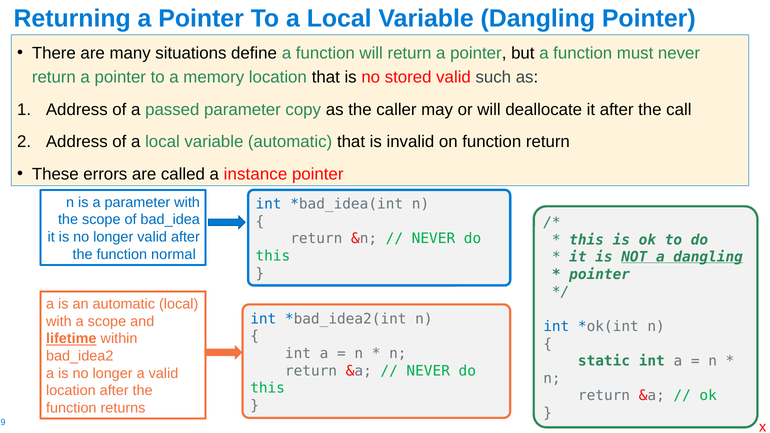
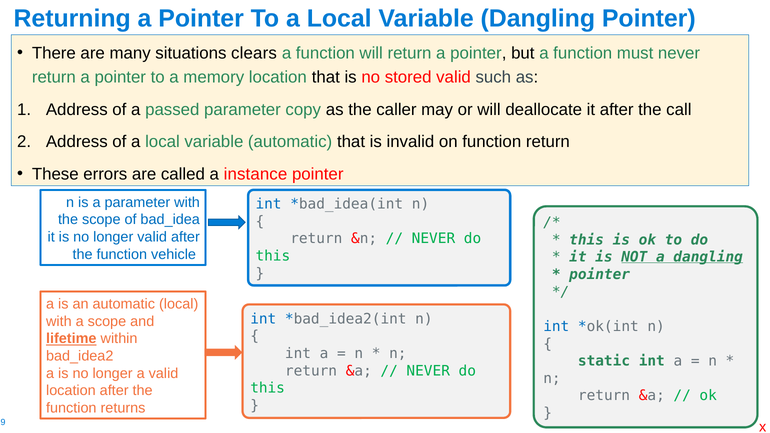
define: define -> clears (254, 53)
normal: normal -> vehicle (174, 254)
